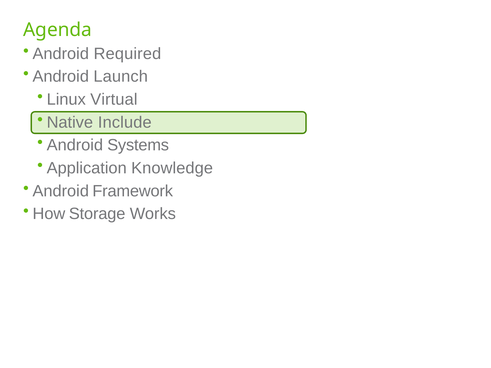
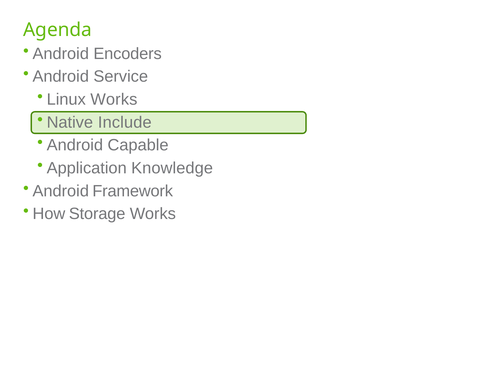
Required: Required -> Encoders (128, 54)
Launch: Launch -> Service (121, 77)
Linux Virtual: Virtual -> Works (114, 100)
Systems: Systems -> Capable (138, 145)
